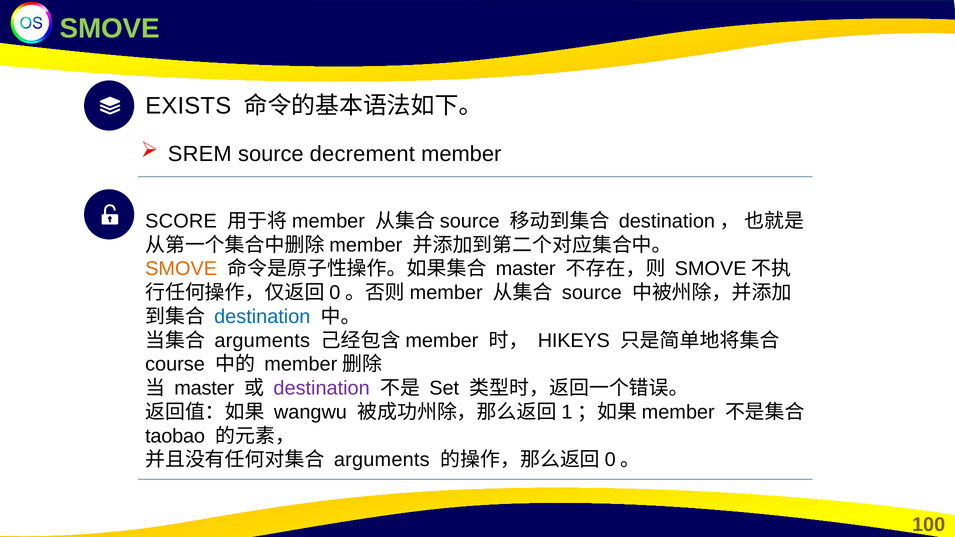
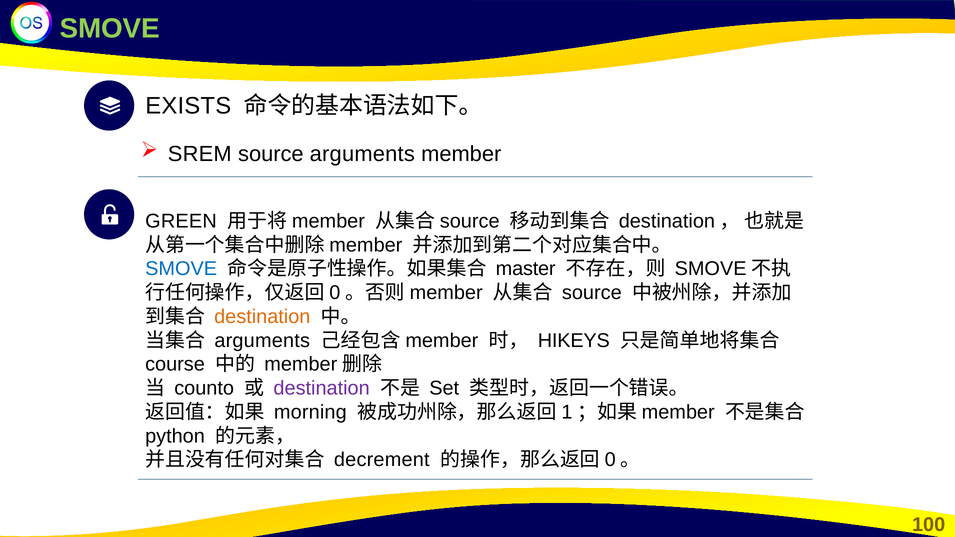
source decrement: decrement -> arguments (362, 154)
SCORE: SCORE -> GREEN (181, 221)
SMOVE colour: orange -> blue (181, 269)
destination colour: blue -> orange (262, 317)
master: master -> counto (204, 388)
wangwu: wangwu -> morning (310, 412)
taobao: taobao -> python (175, 436)
arguments: arguments -> decrement (382, 460)
